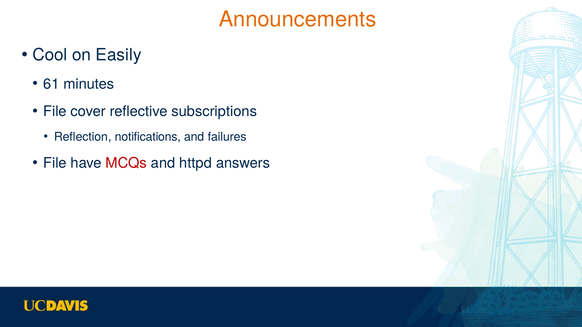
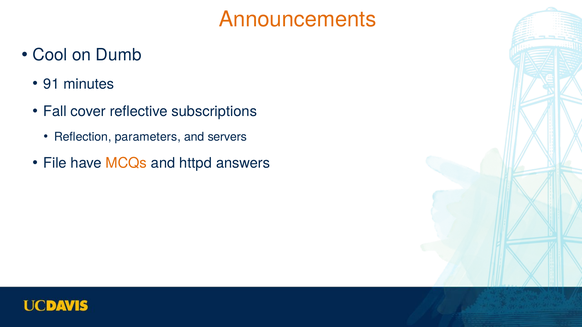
Easily: Easily -> Dumb (119, 55)
61: 61 -> 91 (51, 84)
File: File -> Fall (55, 112)
notifications: notifications -> parameters (148, 137)
failures: failures -> servers (227, 137)
MCQs colour: red -> orange (126, 163)
